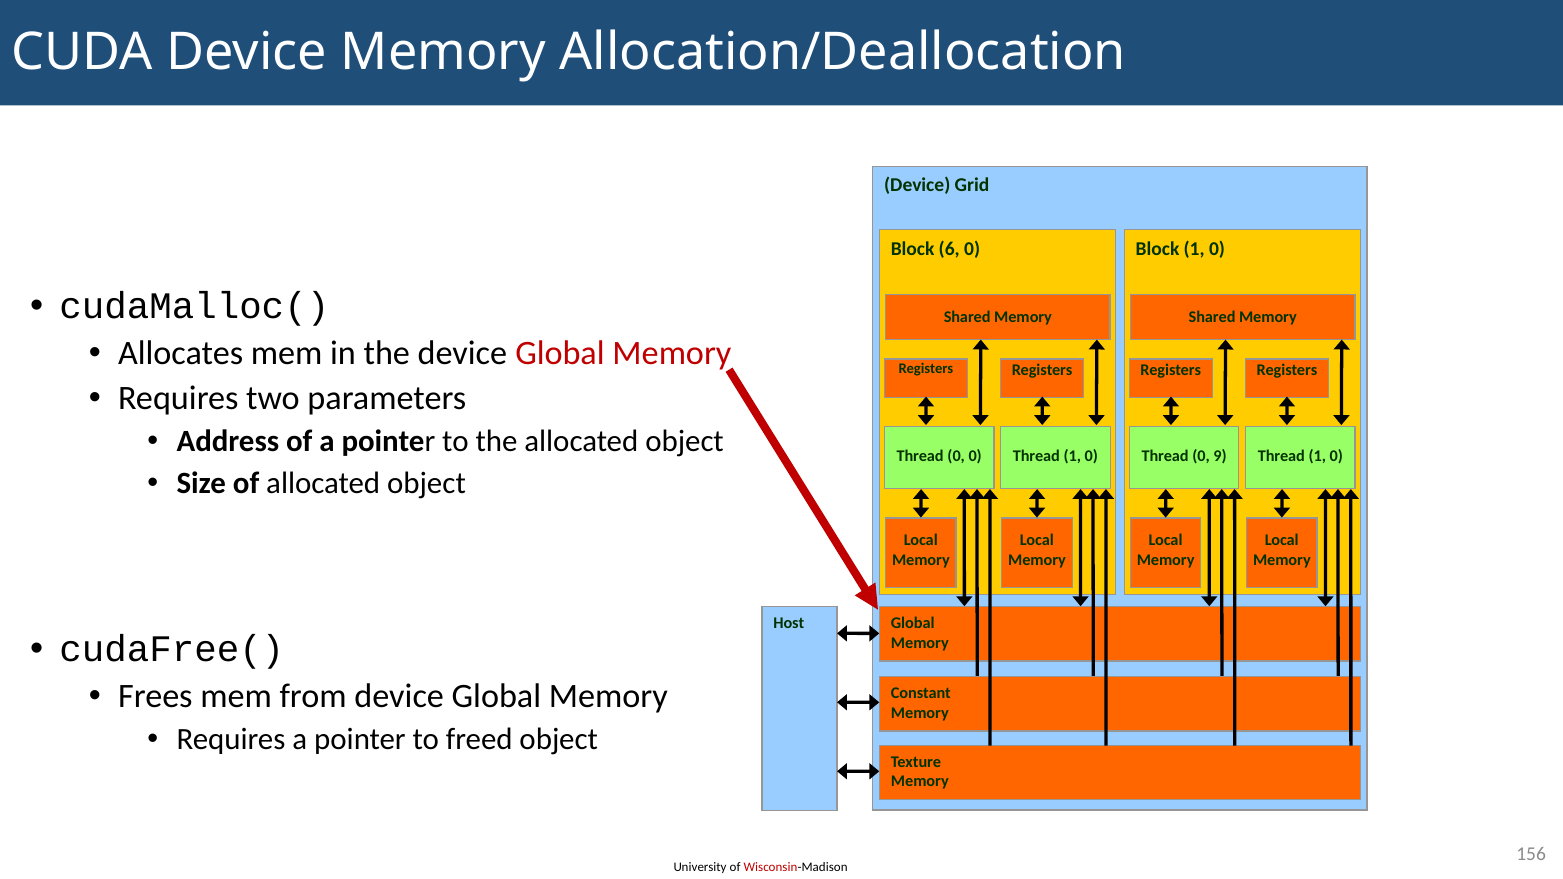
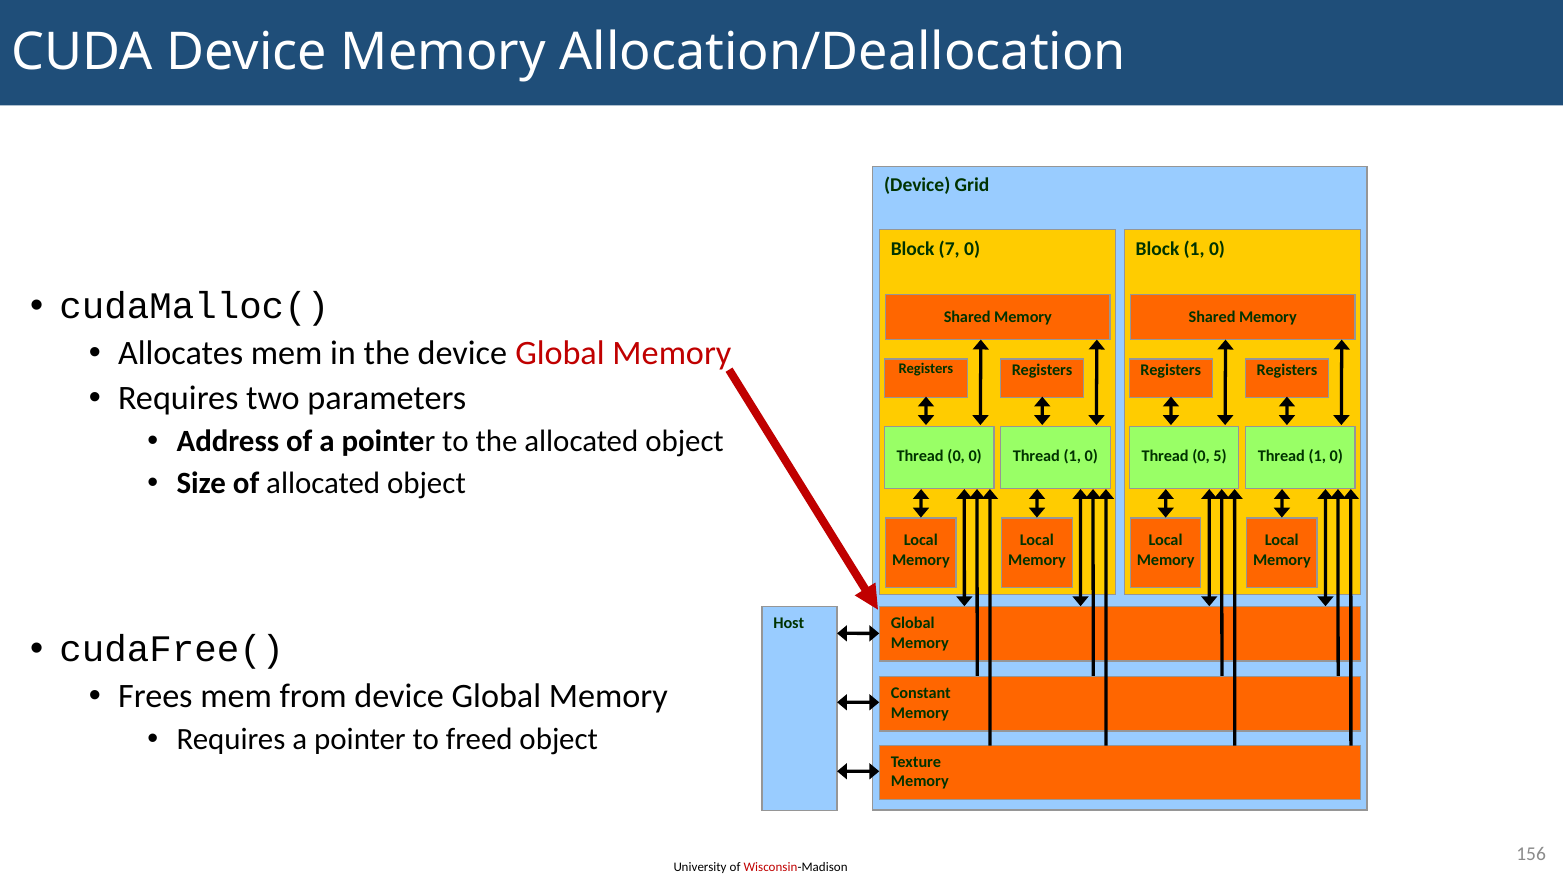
6: 6 -> 7 (949, 249)
9: 9 -> 5 (1220, 456)
